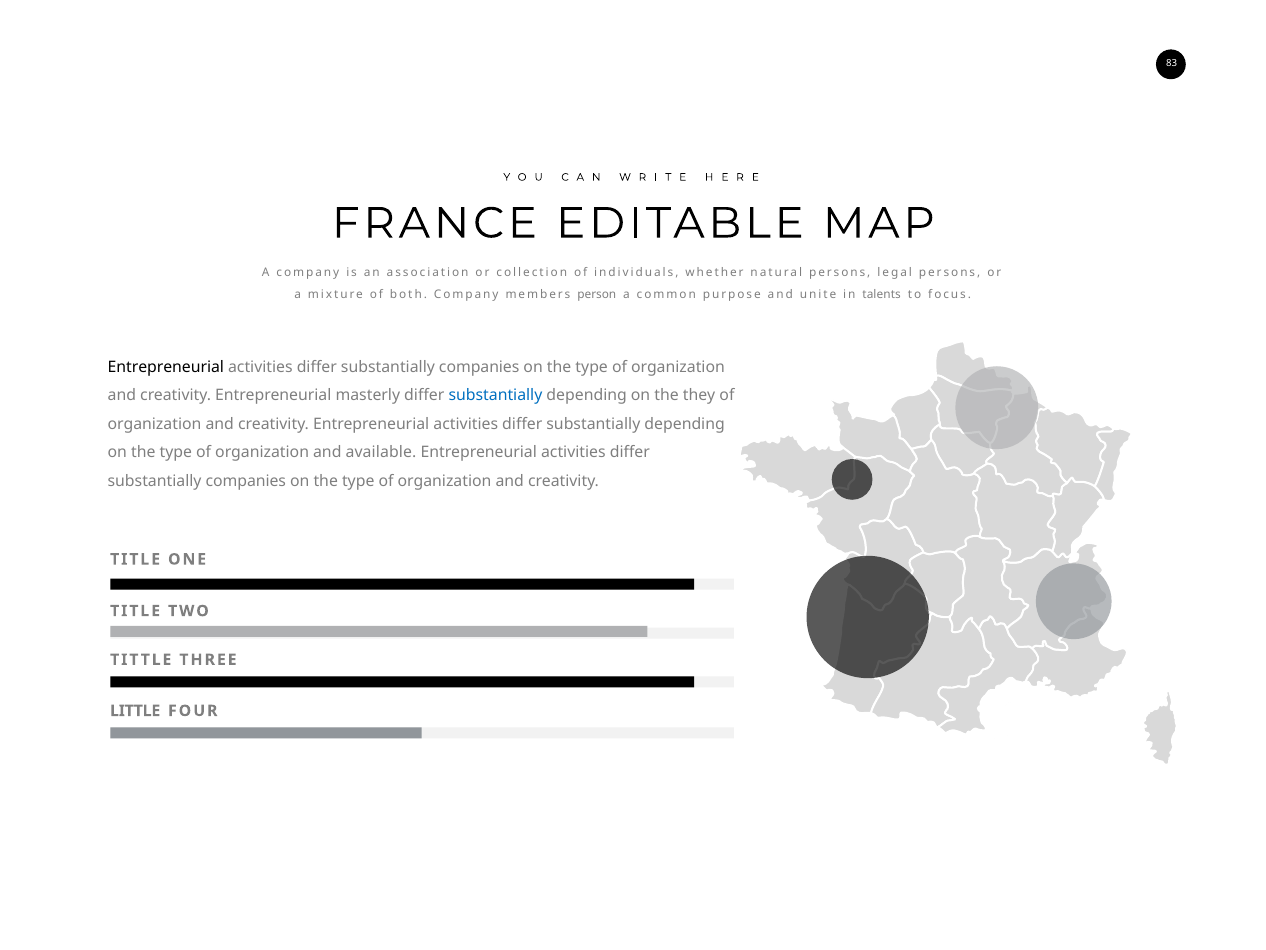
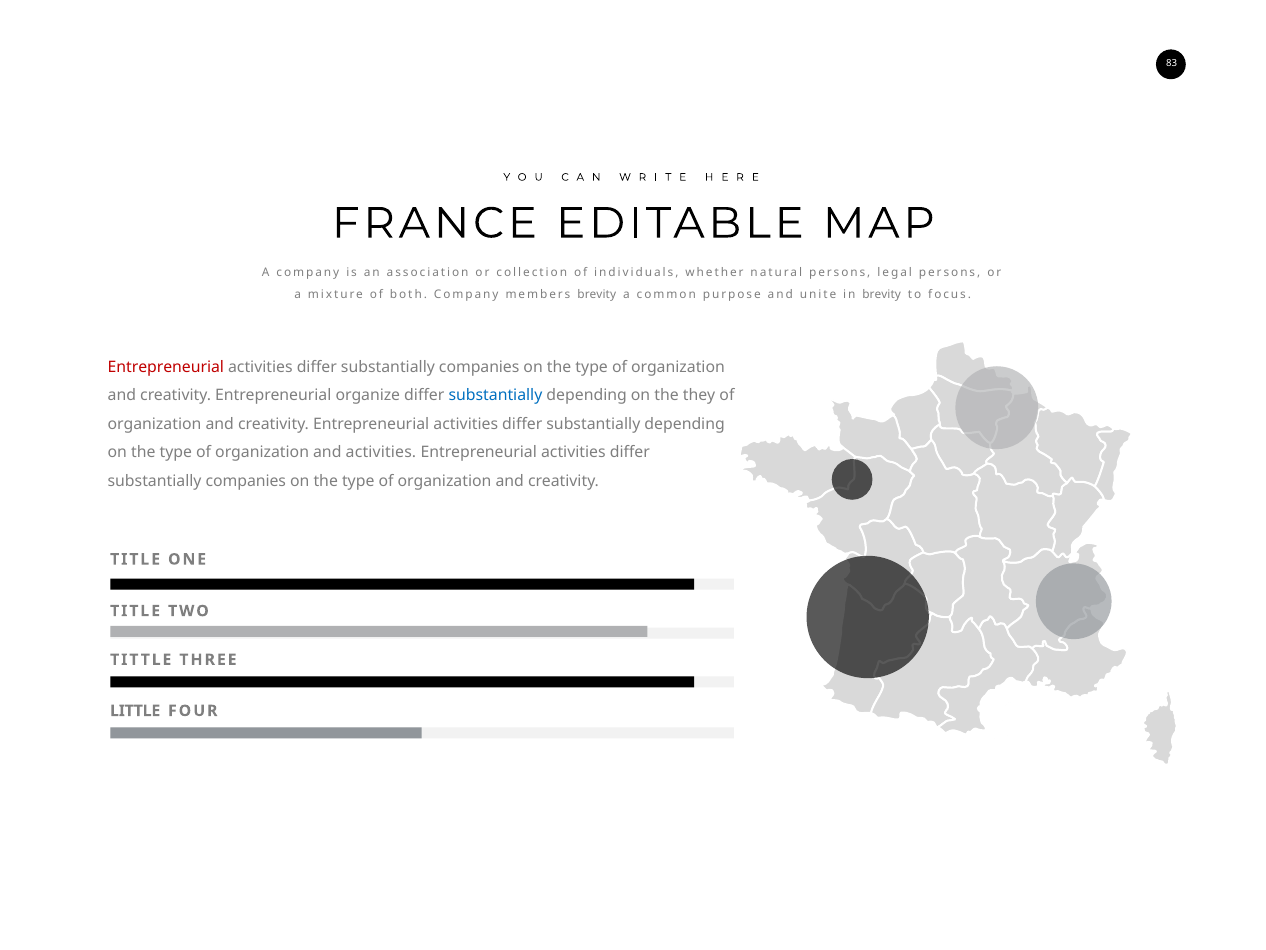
members person: person -> brevity (597, 294)
in talents: talents -> brevity (882, 294)
Entrepreneurial colour: black -> red (166, 367)
masterly: masterly -> organize (368, 395)
and available: available -> activities (381, 452)
